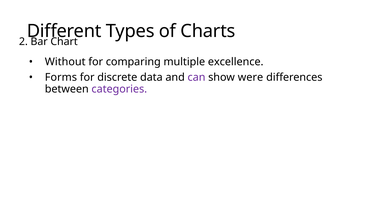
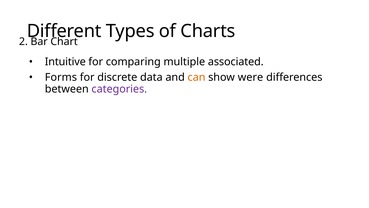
Without: Without -> Intuitive (65, 62)
excellence: excellence -> associated (236, 62)
can colour: purple -> orange (196, 77)
